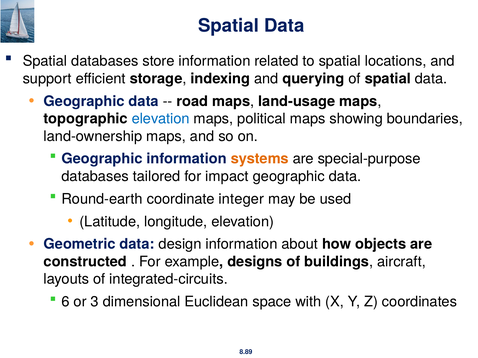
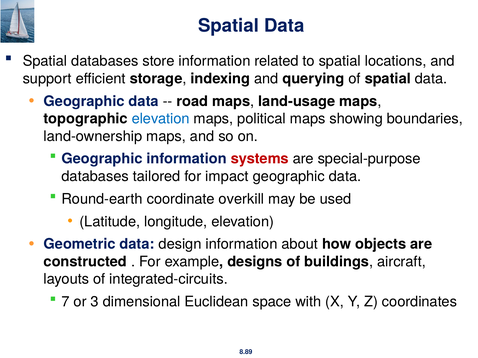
systems colour: orange -> red (260, 159)
integer: integer -> overkill (241, 199)
6: 6 -> 7 (66, 302)
